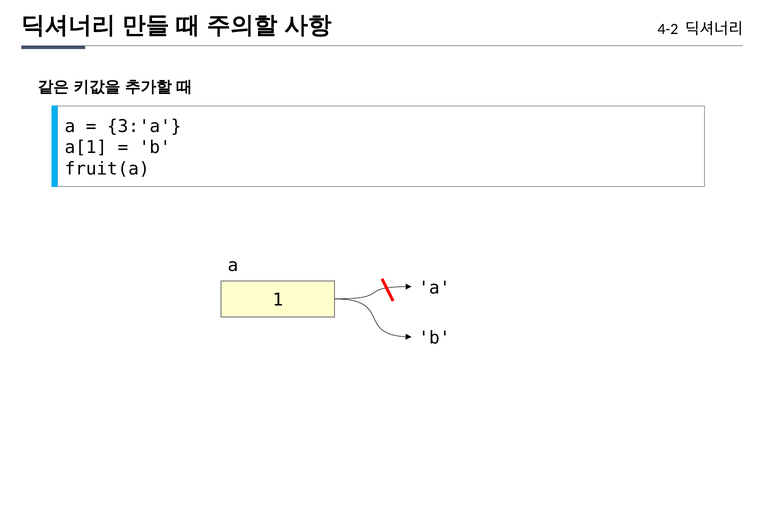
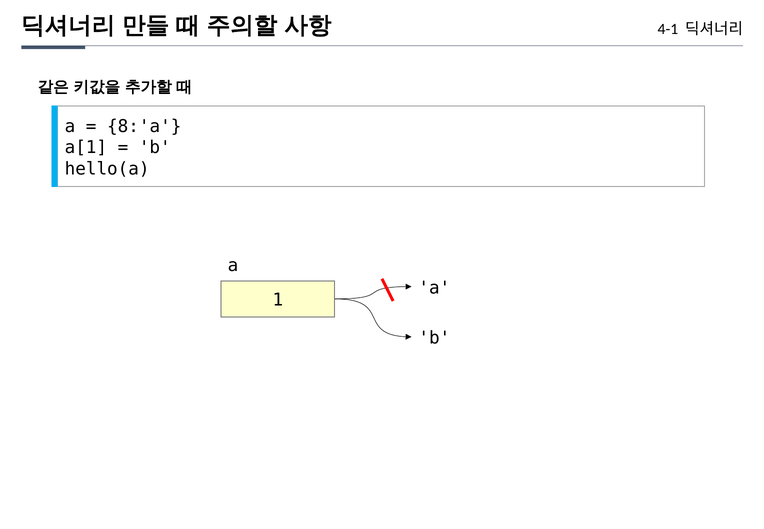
4-2: 4-2 -> 4-1 (668, 29)
3:'a: 3:'a -> 8:'a (144, 126)
fruit(a: fruit(a -> hello(a (107, 169)
